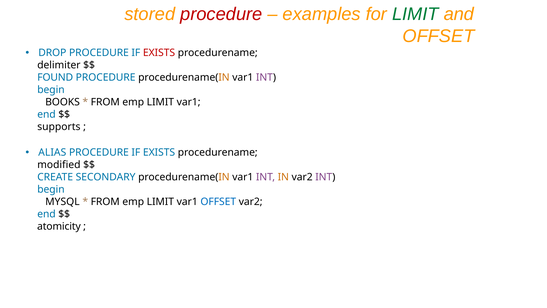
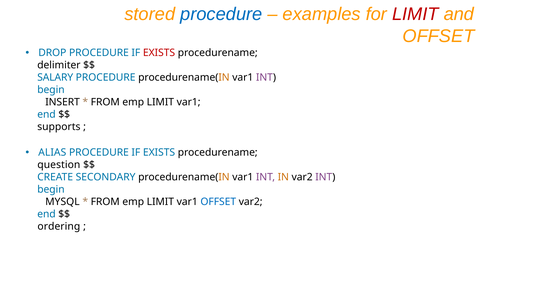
procedure colour: red -> blue (221, 14)
LIMIT colour: green -> red (415, 14)
FOUND: FOUND -> SALARY (55, 77)
BOOKS: BOOKS -> INSERT (63, 102)
modified: modified -> question (59, 165)
atomicity: atomicity -> ordering (59, 226)
